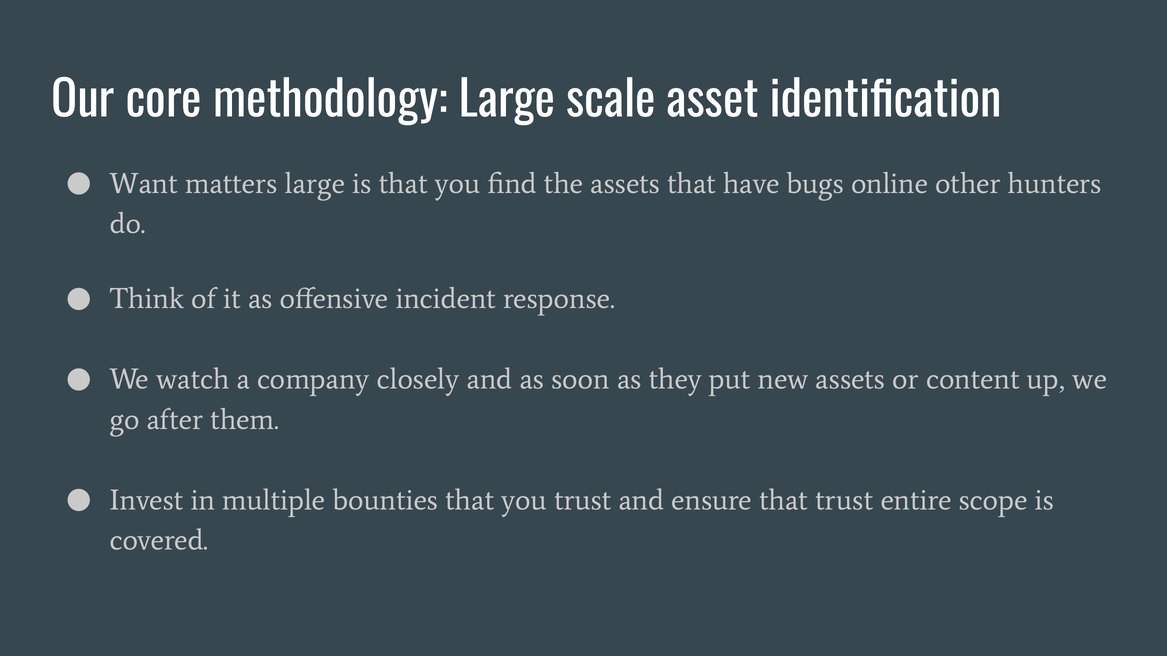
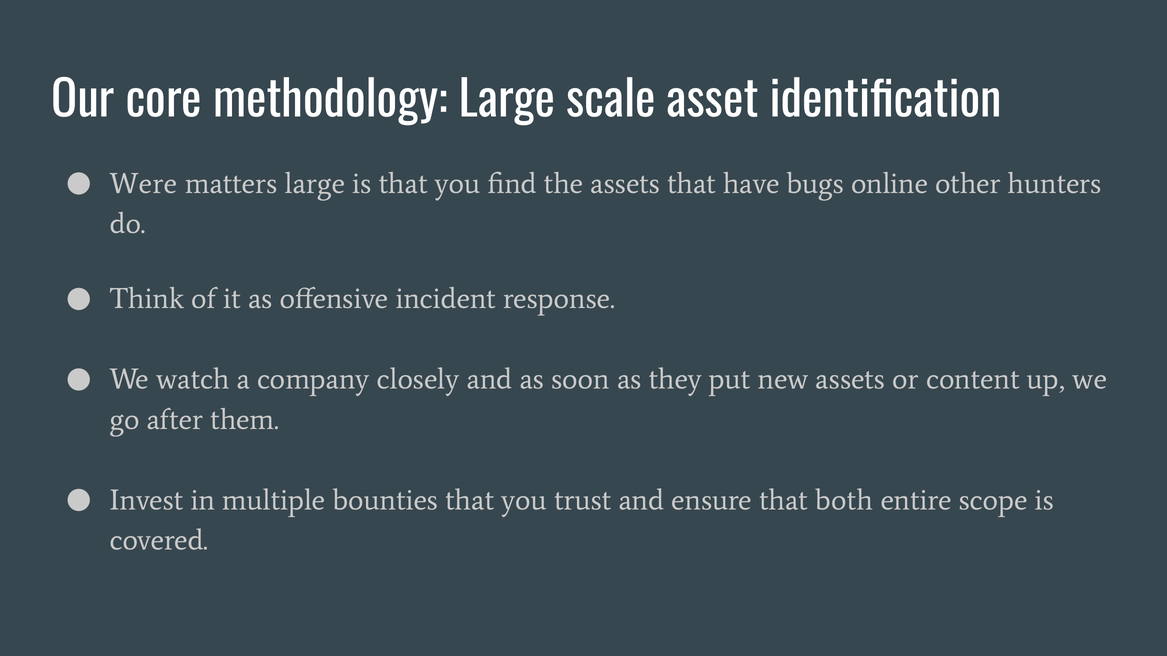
Want: Want -> Were (144, 184)
that trust: trust -> both (844, 500)
